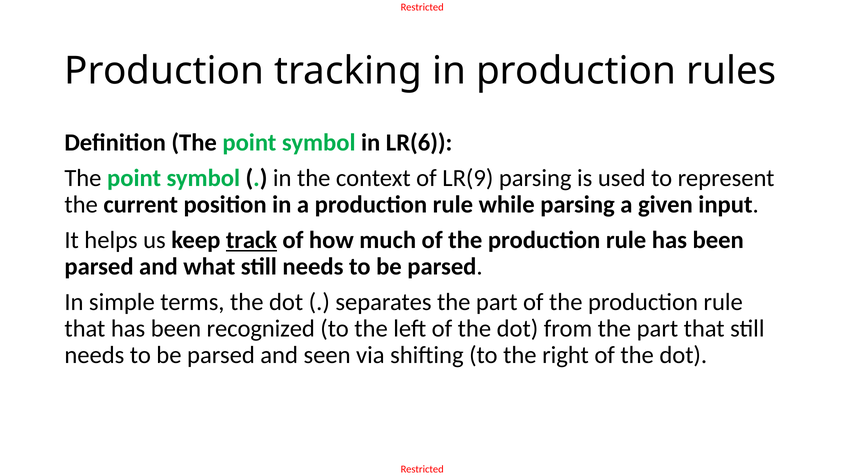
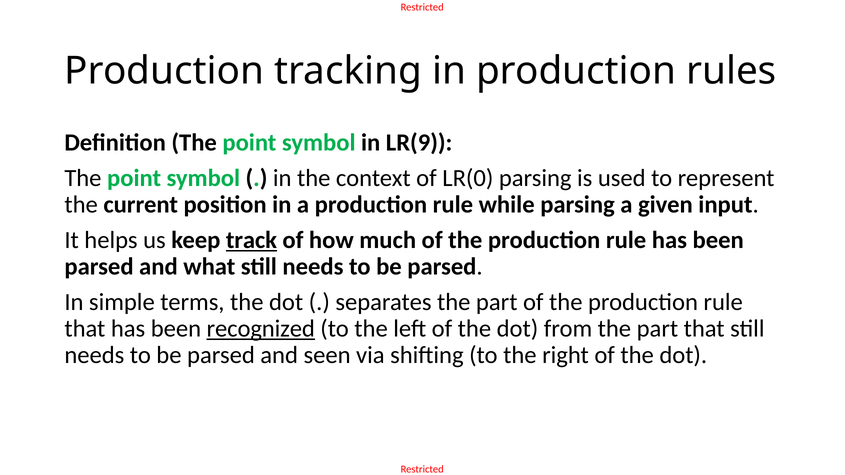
LR(6: LR(6 -> LR(9 (419, 143)
LR(9: LR(9 -> LR(0 (468, 178)
recognized underline: none -> present (261, 329)
